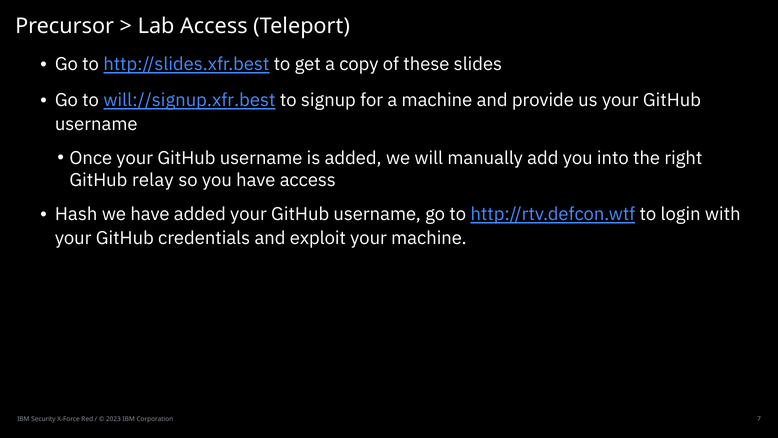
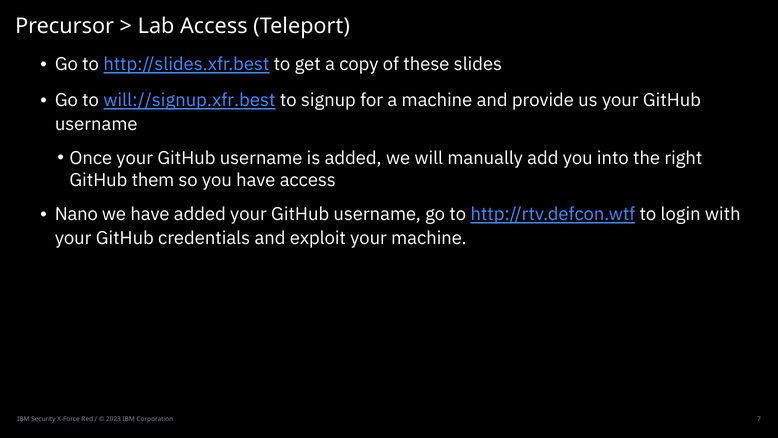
relay: relay -> them (153, 180)
Hash: Hash -> Nano (76, 214)
